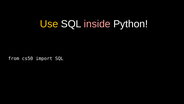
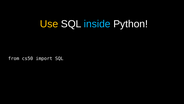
inside colour: pink -> light blue (97, 24)
